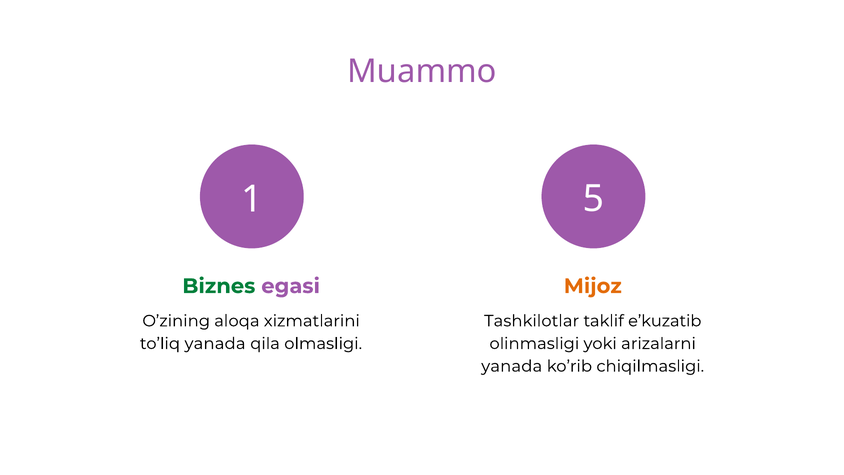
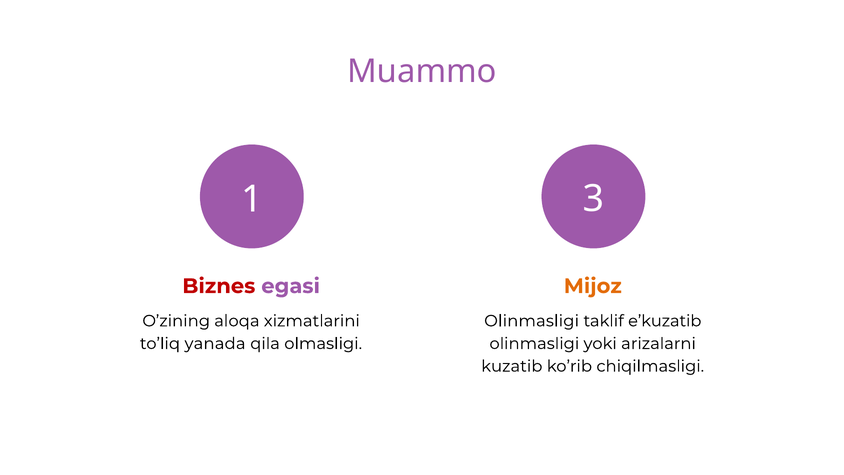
5: 5 -> 3 (593, 199)
Biznes colour: green -> red (219, 286)
Tashkilotlar: Tashkilotlar -> Olinmasligi (532, 321)
yanada: yanada -> kuzatib (512, 366)
